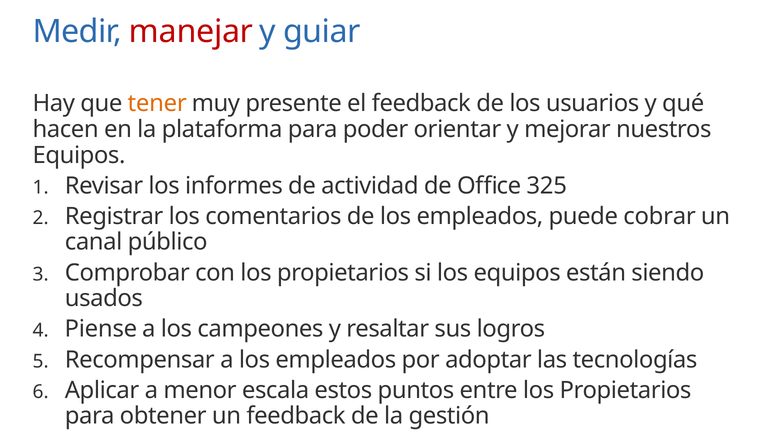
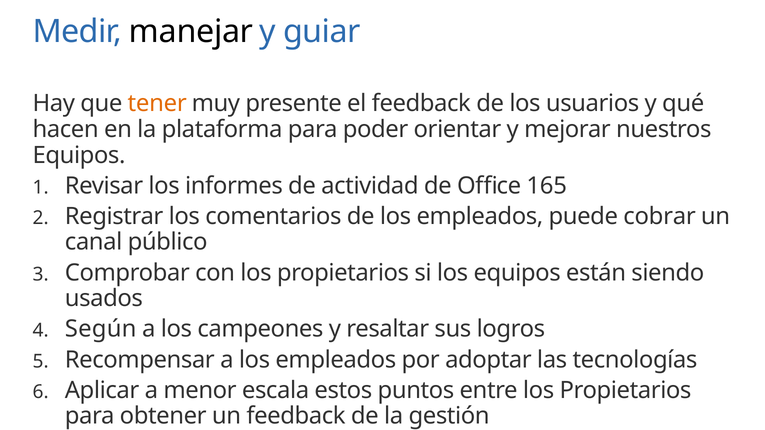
manejar colour: red -> black (191, 32)
325: 325 -> 165 (547, 186)
Piense: Piense -> Según (101, 329)
